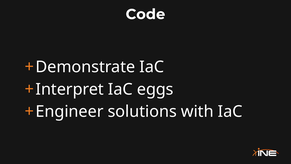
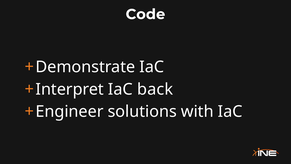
eggs: eggs -> back (155, 89)
